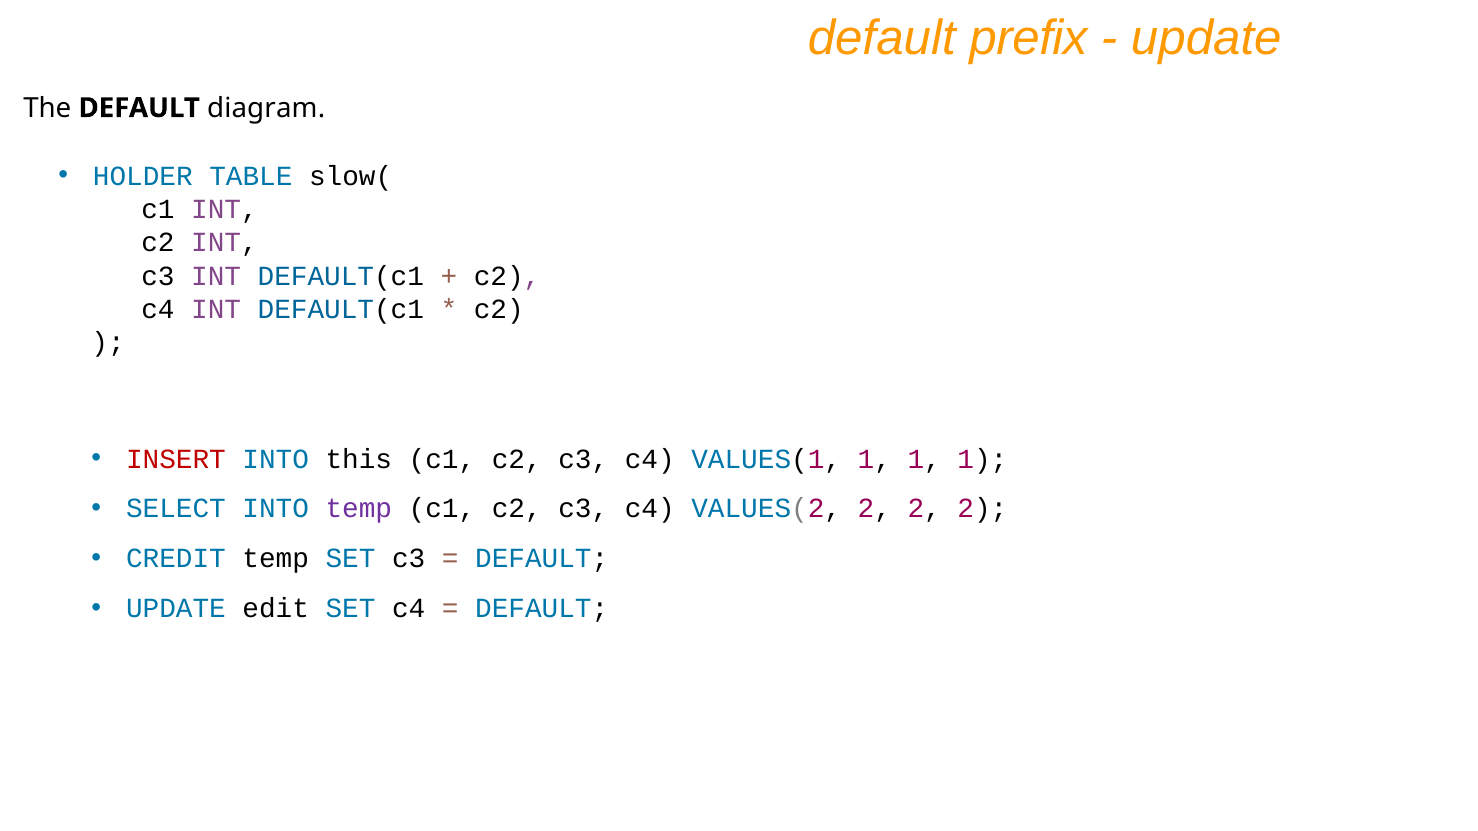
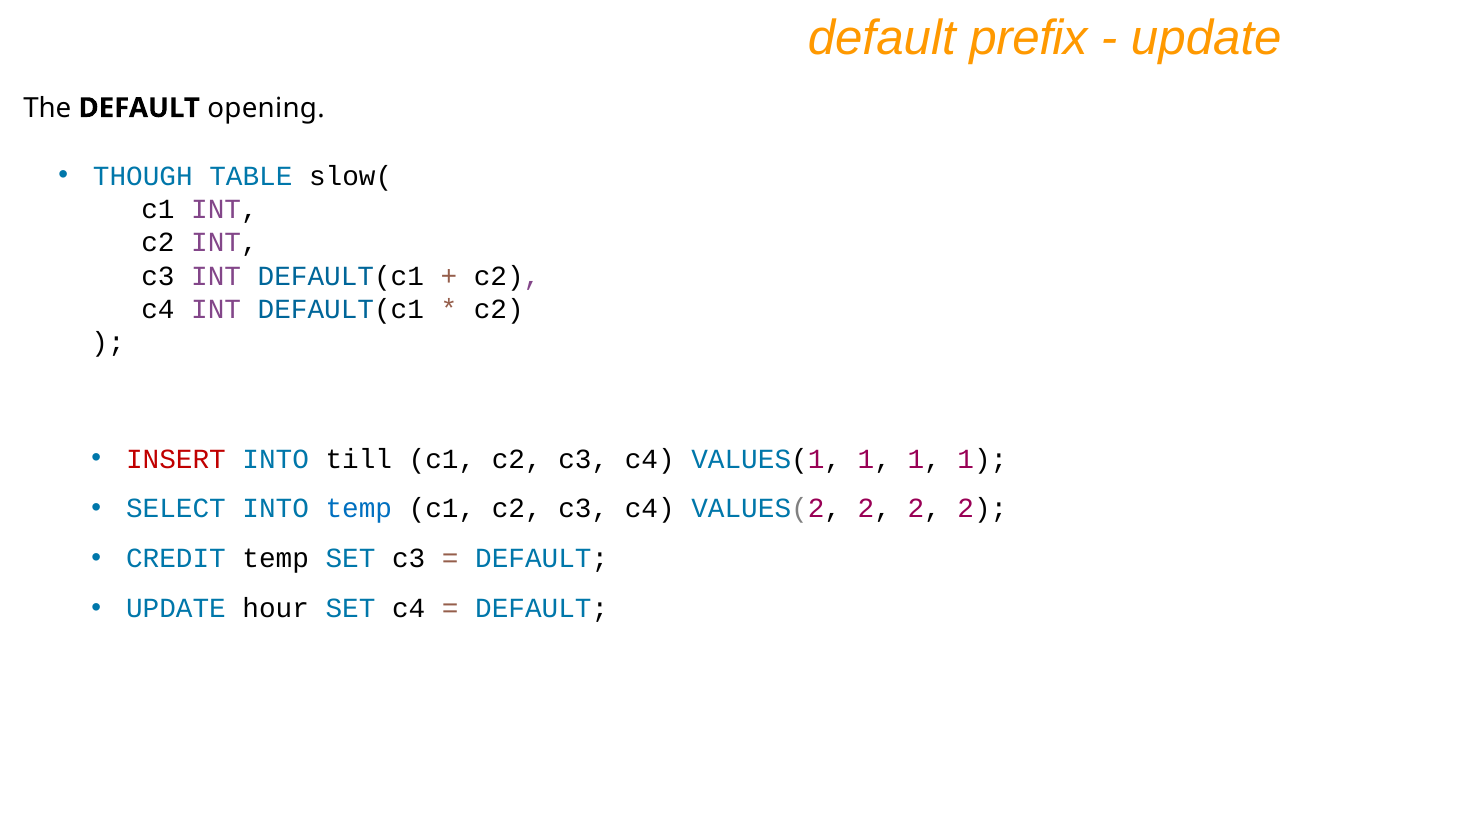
diagram: diagram -> opening (266, 108)
HOLDER: HOLDER -> THOUGH (143, 176)
this: this -> till (359, 459)
temp colour: purple -> blue (359, 509)
edit: edit -> hour (276, 609)
